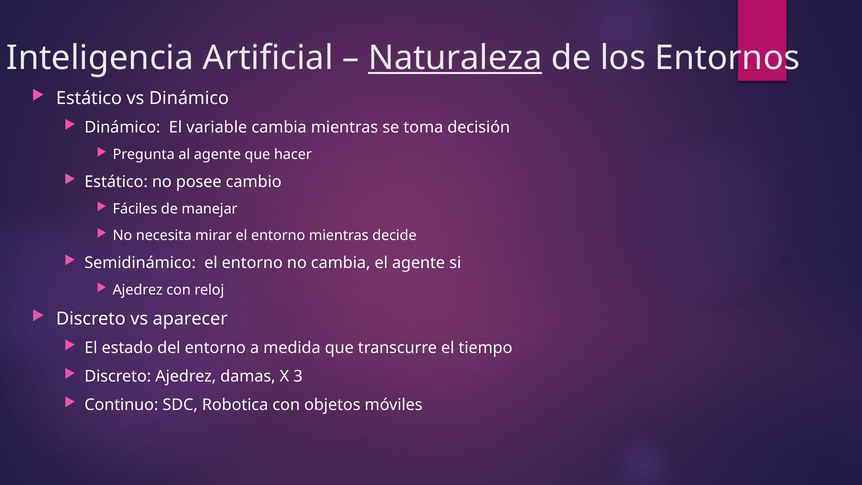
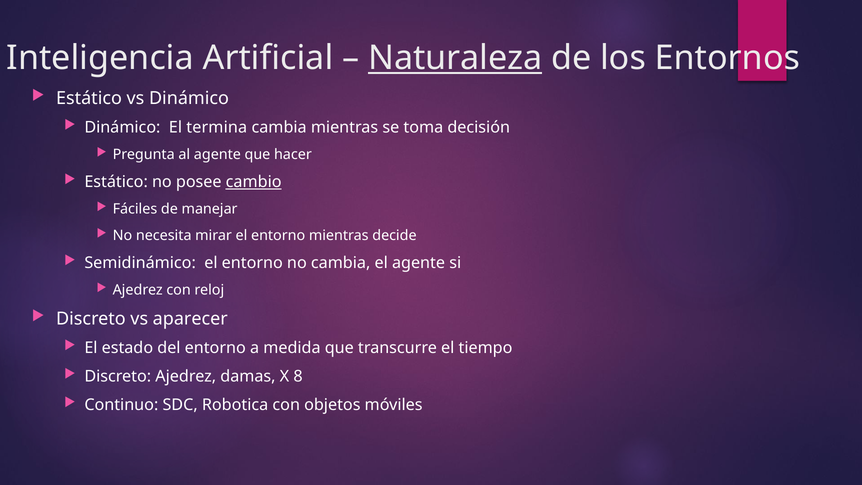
variable: variable -> termina (217, 127)
cambio underline: none -> present (254, 182)
3: 3 -> 8 (298, 376)
